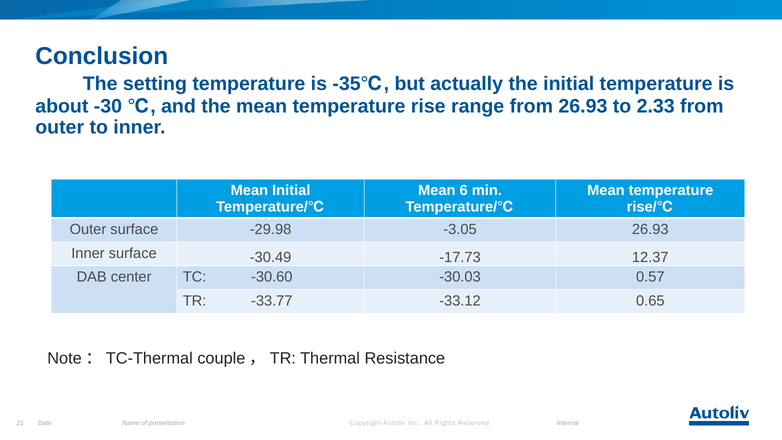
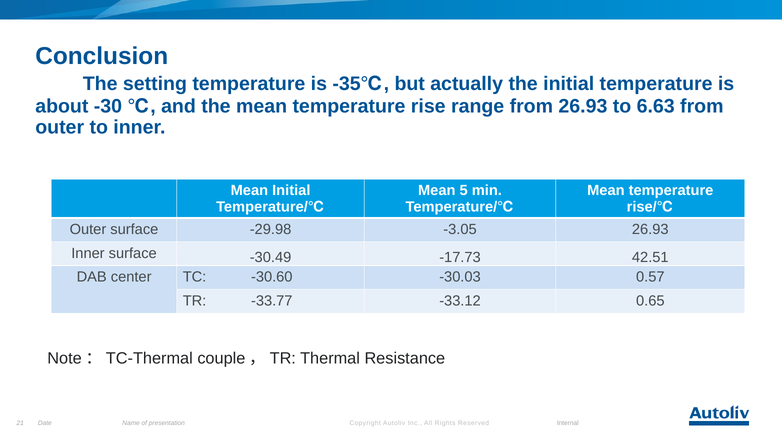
2.33: 2.33 -> 6.63 (656, 106)
6: 6 -> 5 (464, 191)
12.37: 12.37 -> 42.51 (650, 258)
